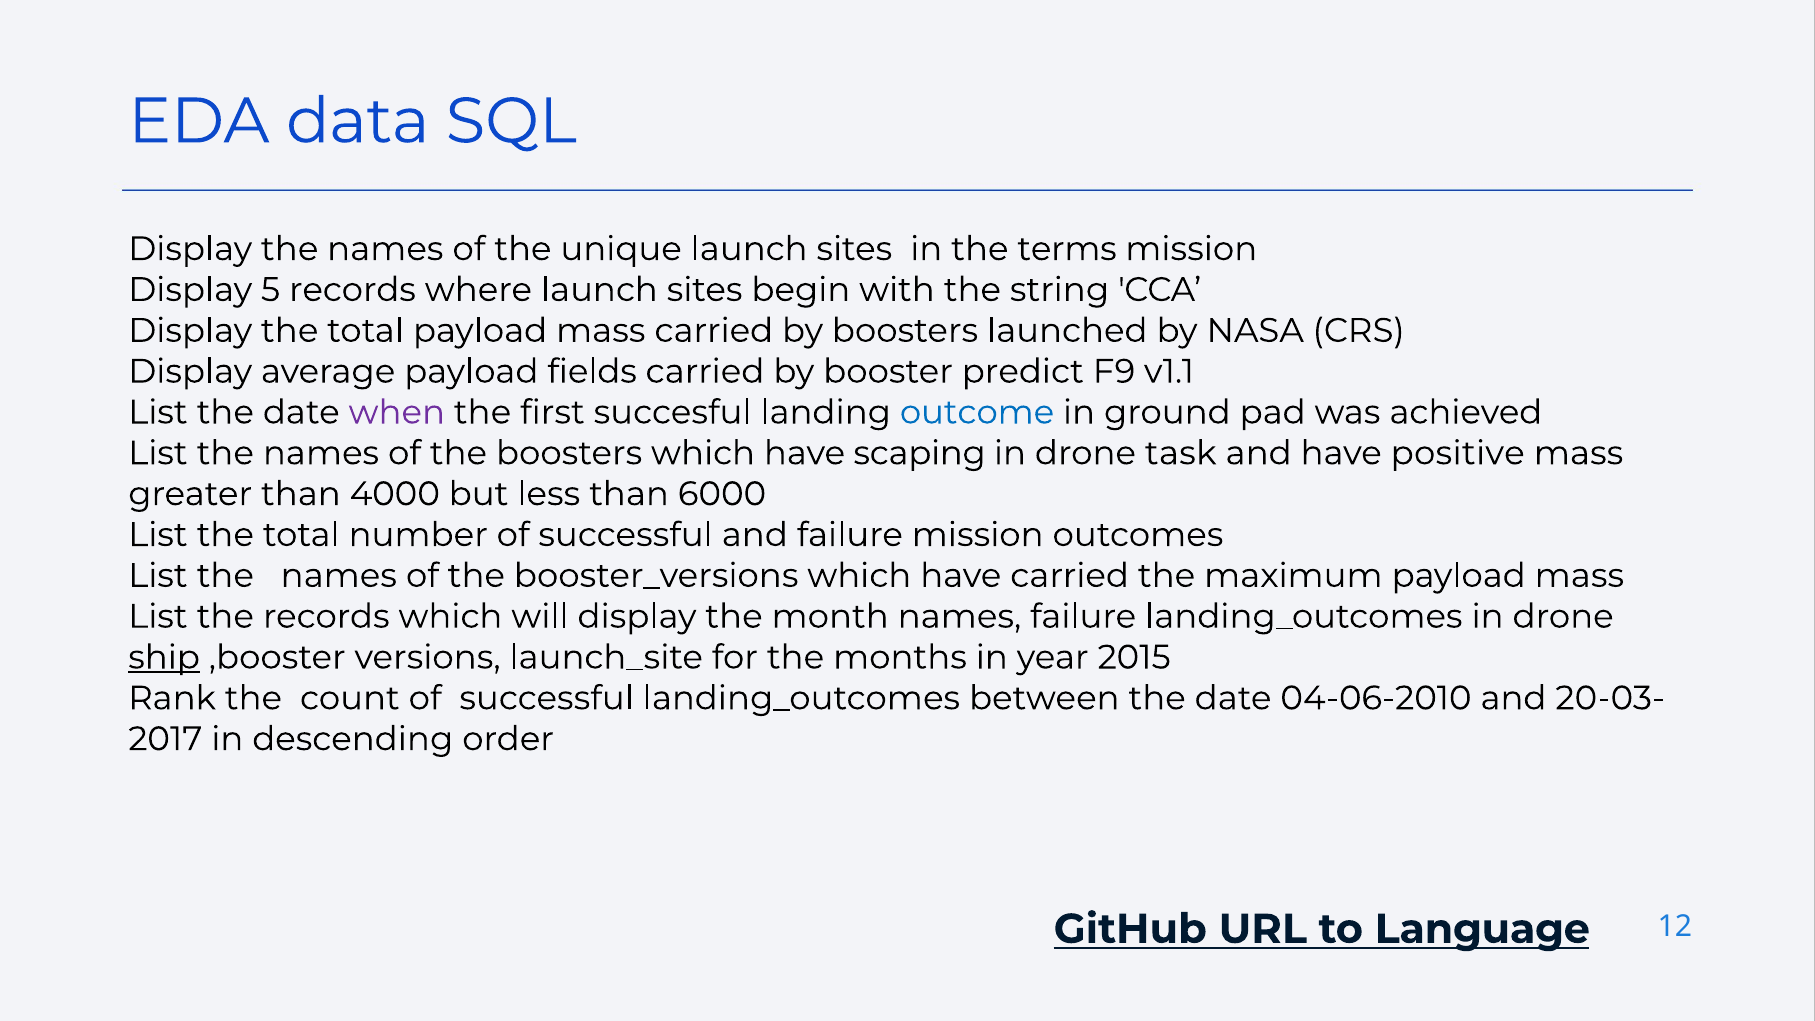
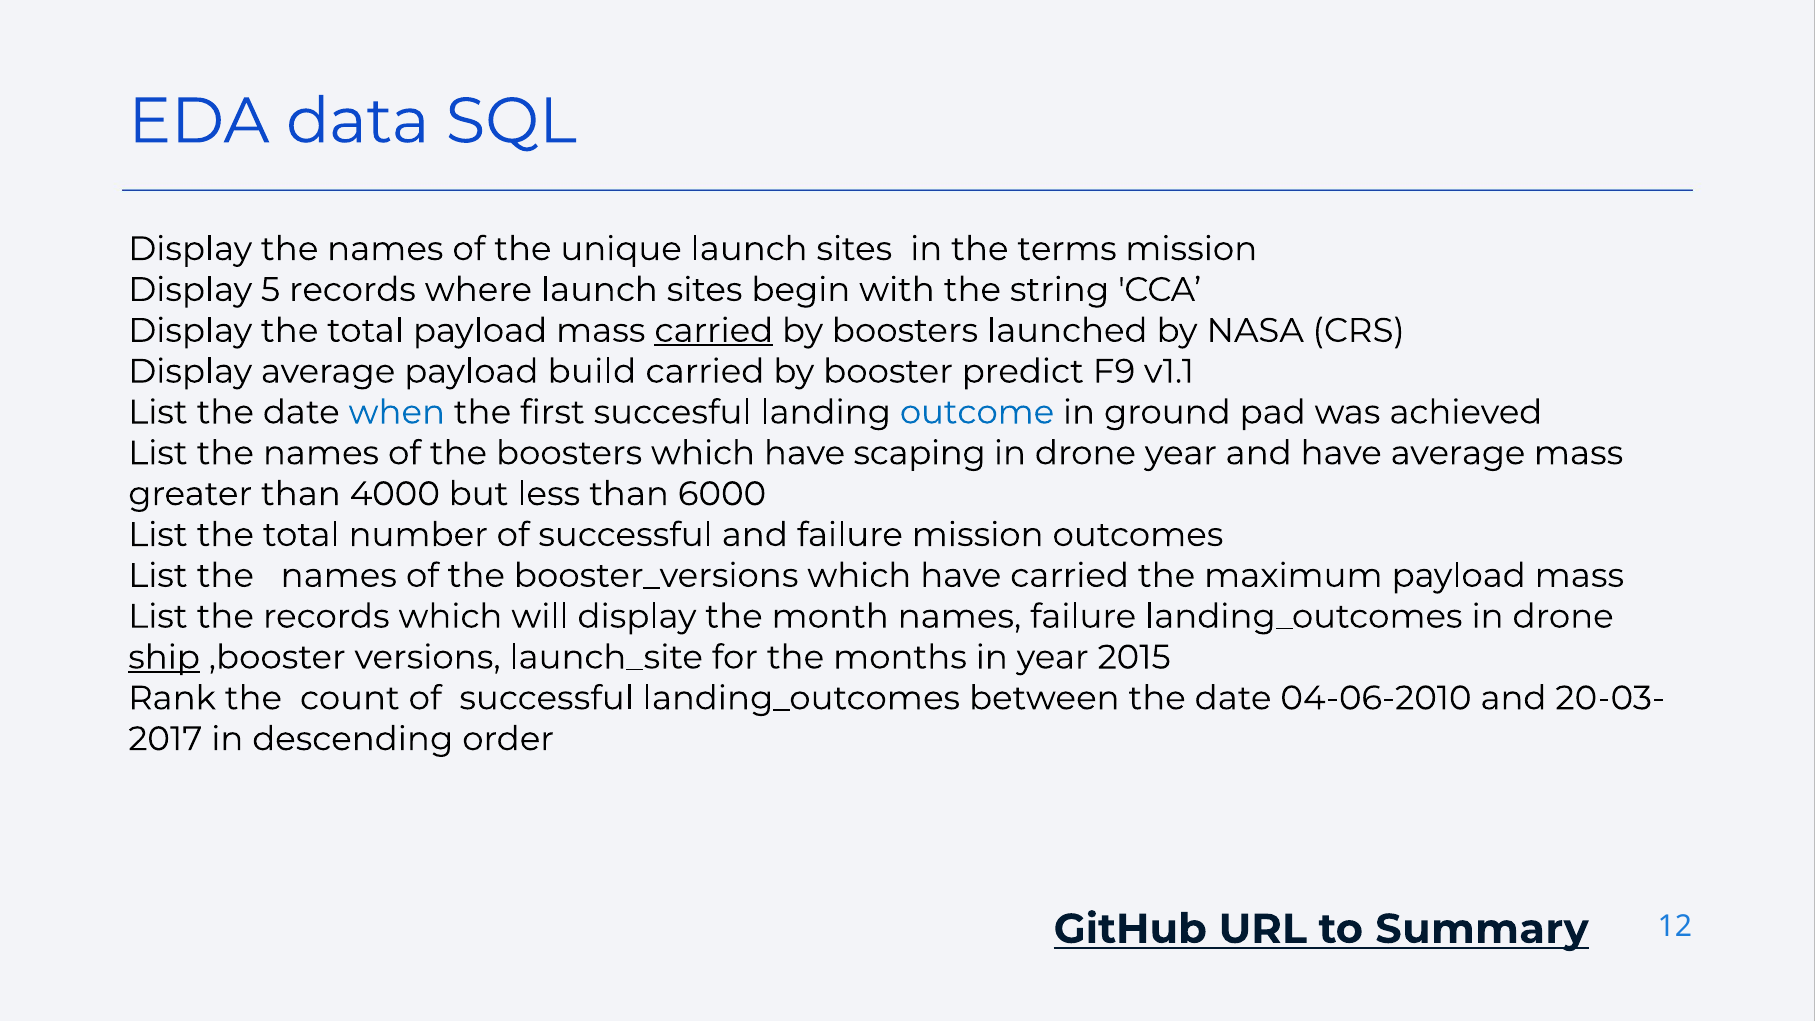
carried underline: none -> present (714, 331)
fields: fields -> build (592, 371)
when colour: purple -> blue (397, 412)
drone task: task -> year (1181, 453)
have positive: positive -> average (1458, 453)
Language: Language -> Summary (1482, 929)
